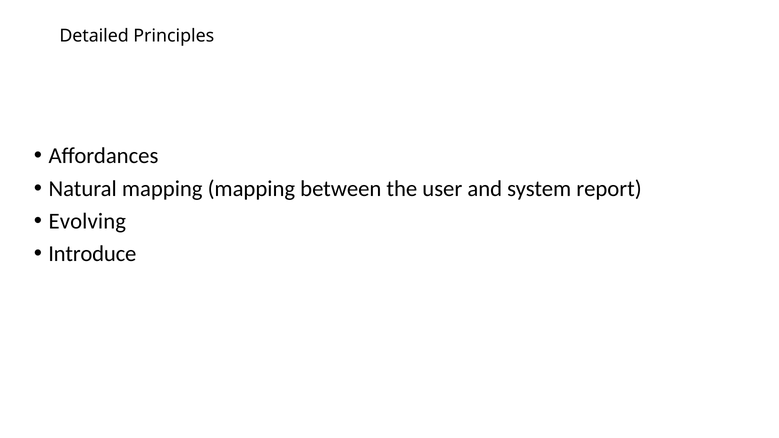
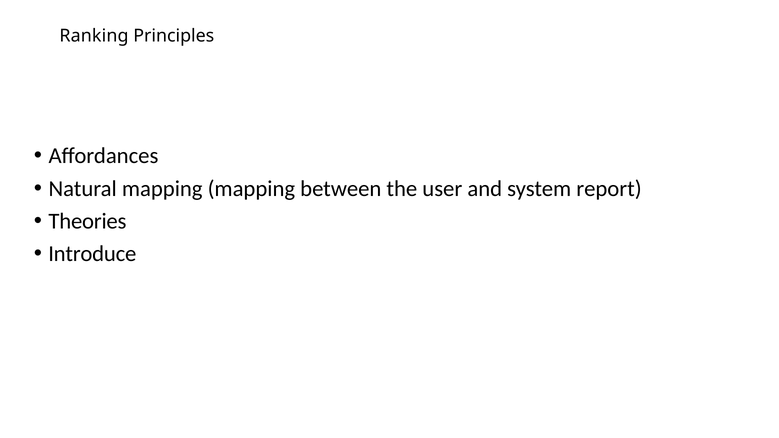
Detailed: Detailed -> Ranking (94, 36)
Evolving: Evolving -> Theories (87, 221)
